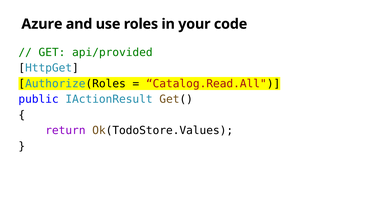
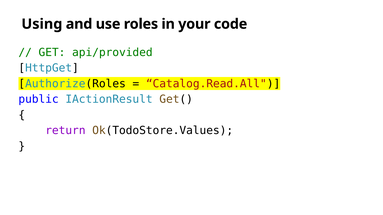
Azure: Azure -> Using (42, 24)
